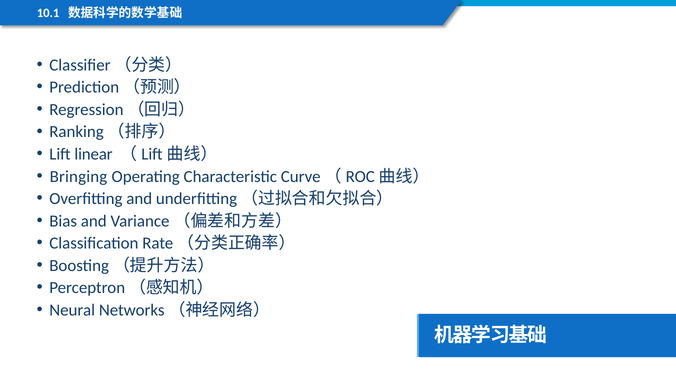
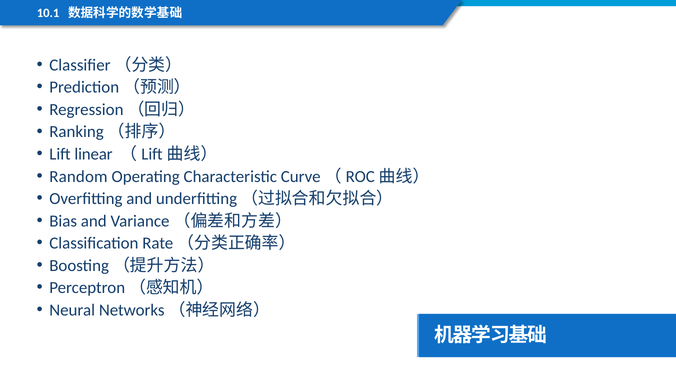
Bringing: Bringing -> Random (78, 177)
